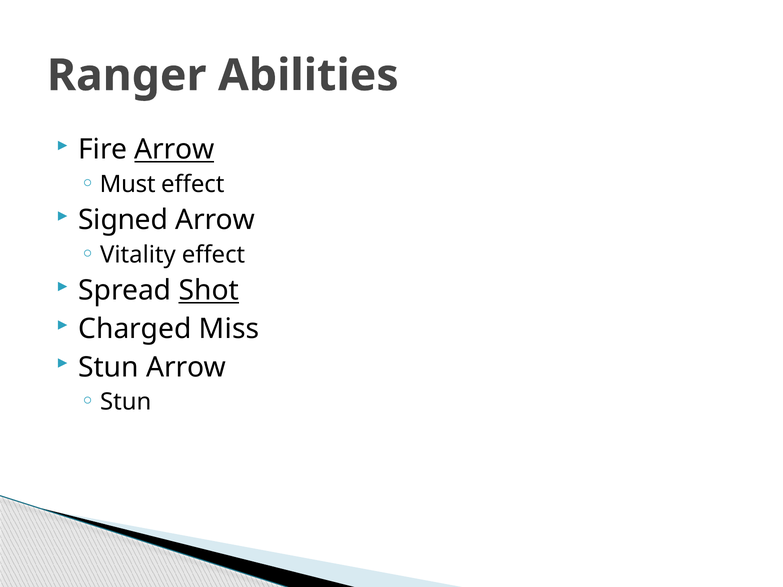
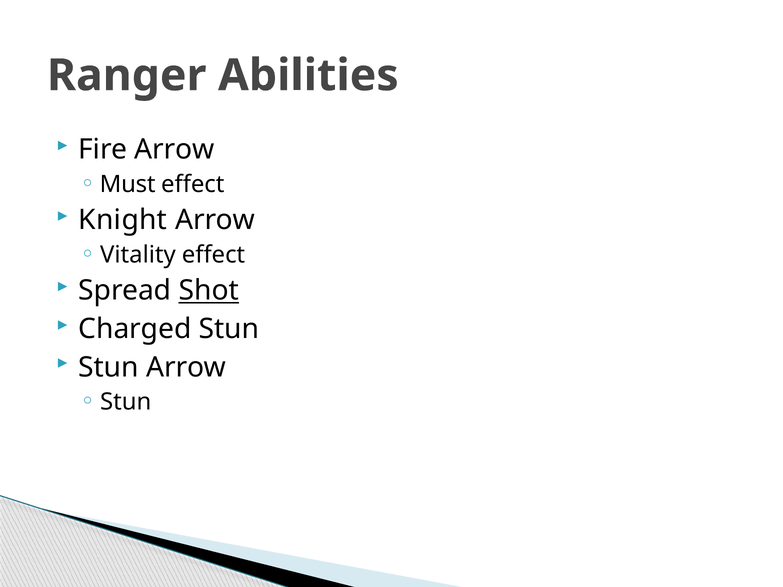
Arrow underline: present -> none (174, 150)
Signed: Signed -> Knight (123, 220)
Charged Miss: Miss -> Stun (229, 329)
